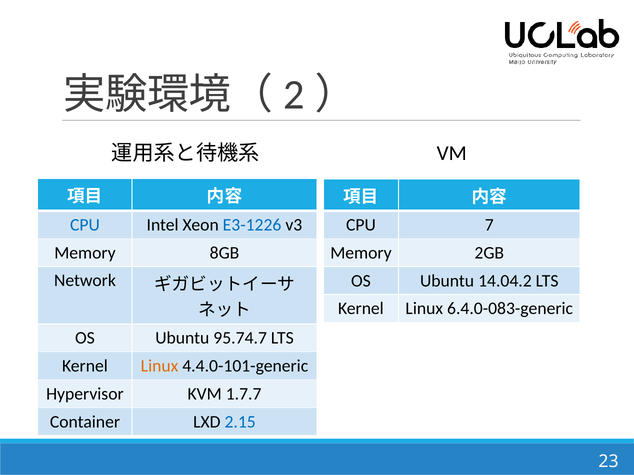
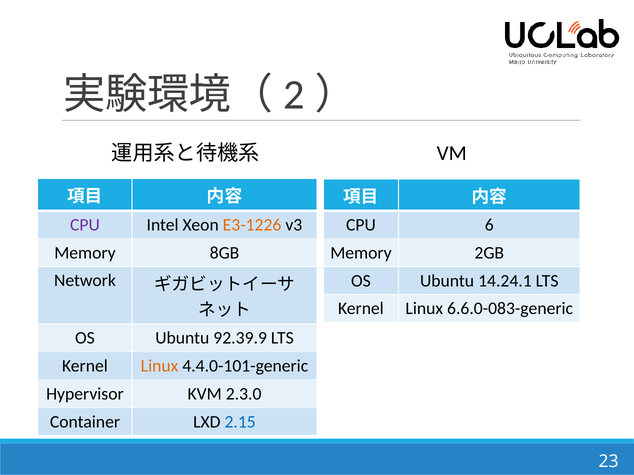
CPU colour: blue -> purple (85, 225)
E3-1226 colour: blue -> orange (252, 225)
7: 7 -> 6 (489, 225)
14.04.2: 14.04.2 -> 14.24.1 (505, 281)
6.4.0-083-generic: 6.4.0-083-generic -> 6.6.0-083-generic (510, 309)
95.74.7: 95.74.7 -> 92.39.9 (240, 338)
1.7.7: 1.7.7 -> 2.3.0 (244, 394)
